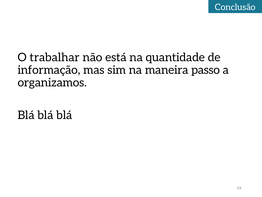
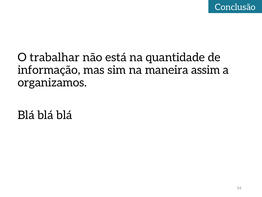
passo: passo -> assim (206, 70)
